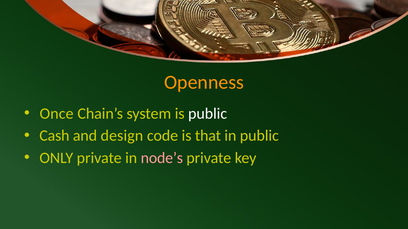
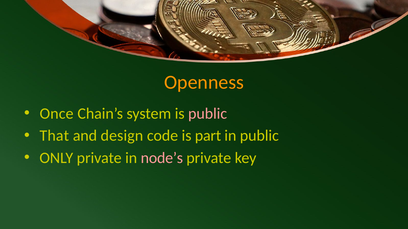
public colour: white -> pink (208, 114)
Cash: Cash -> That (54, 136)
that: that -> part (208, 136)
